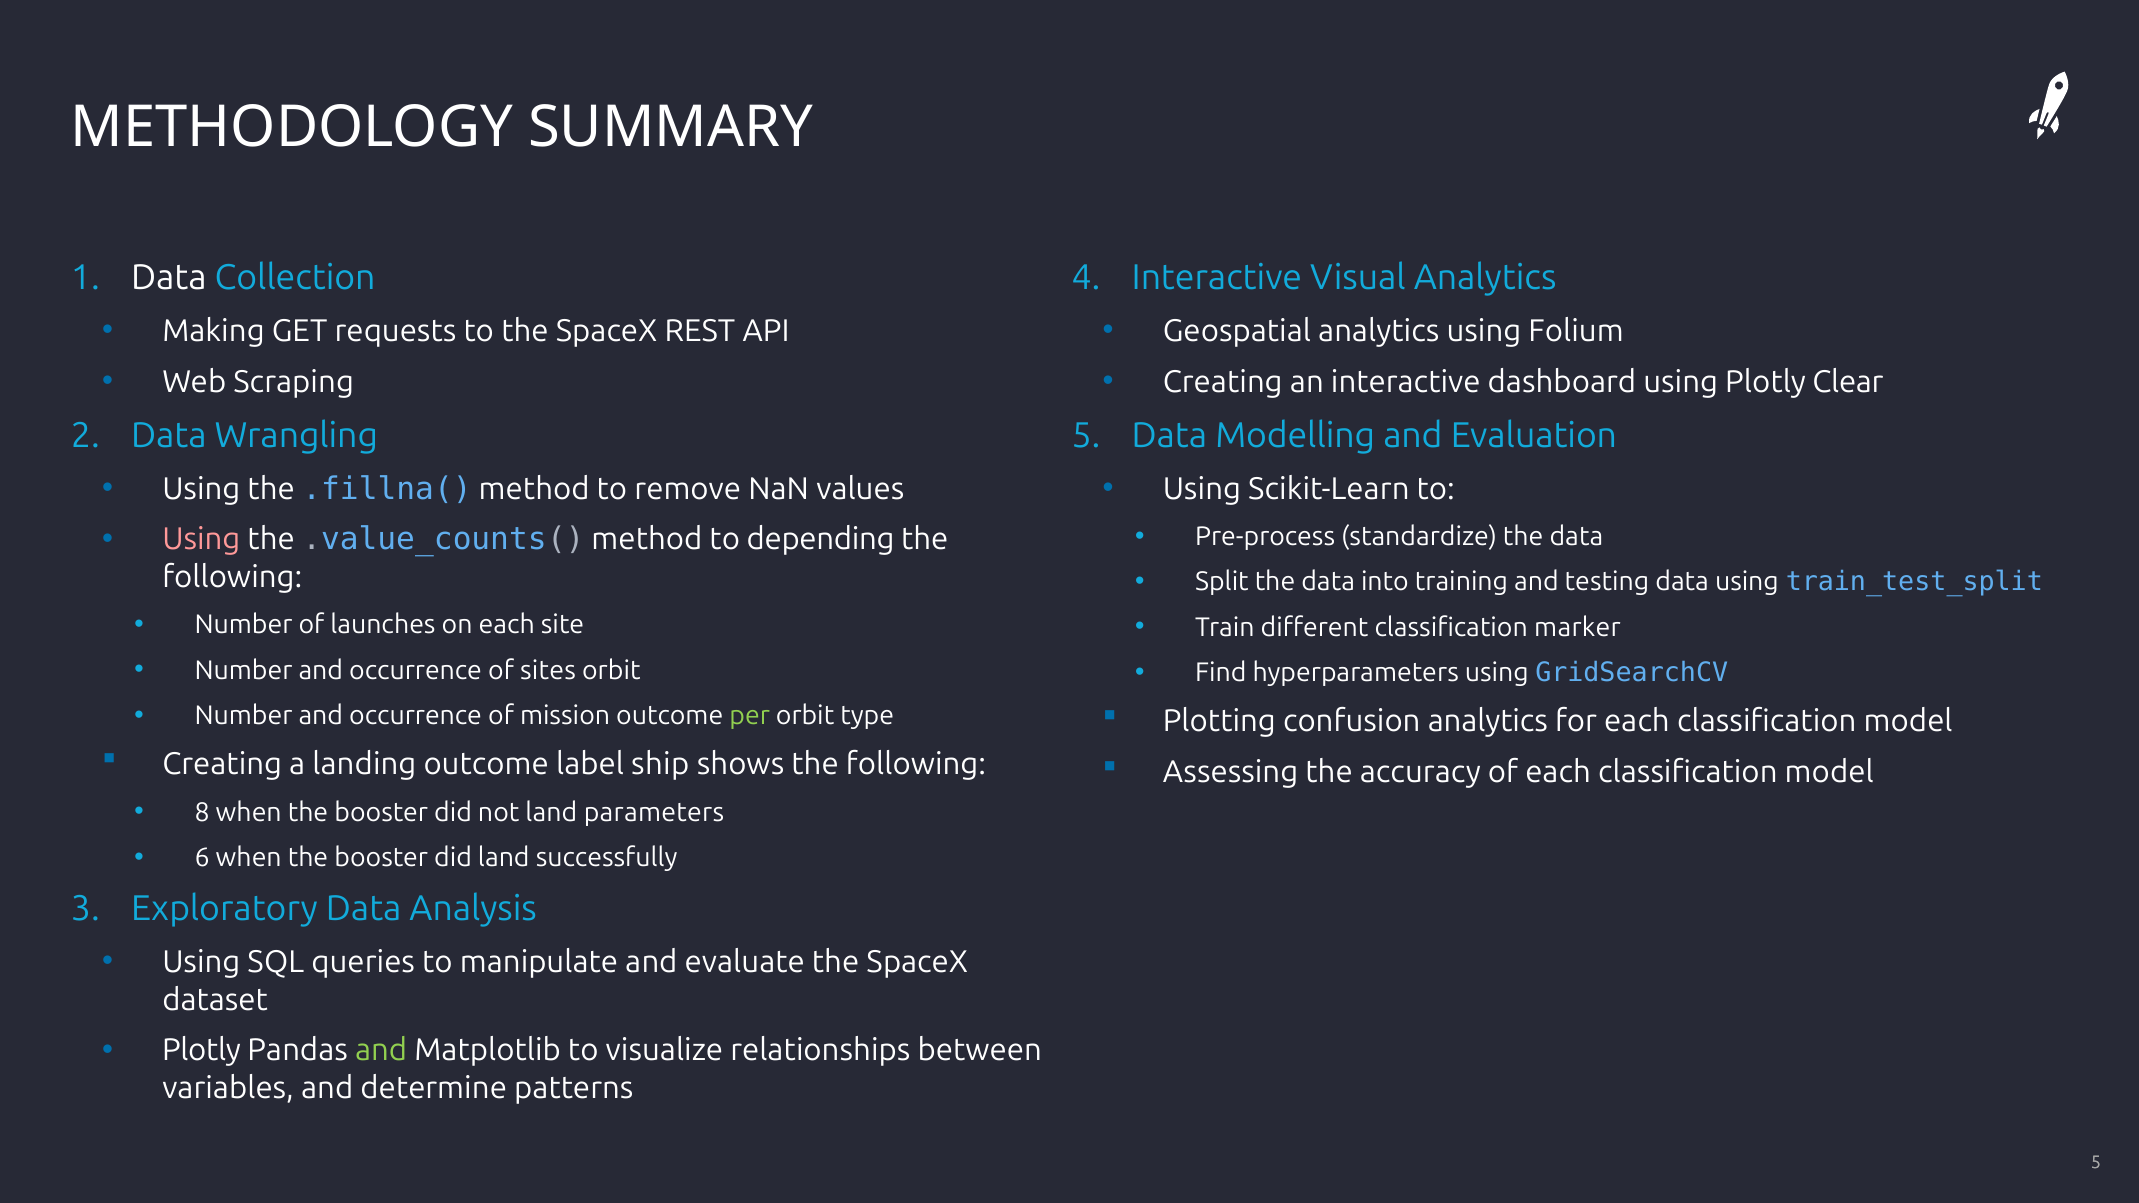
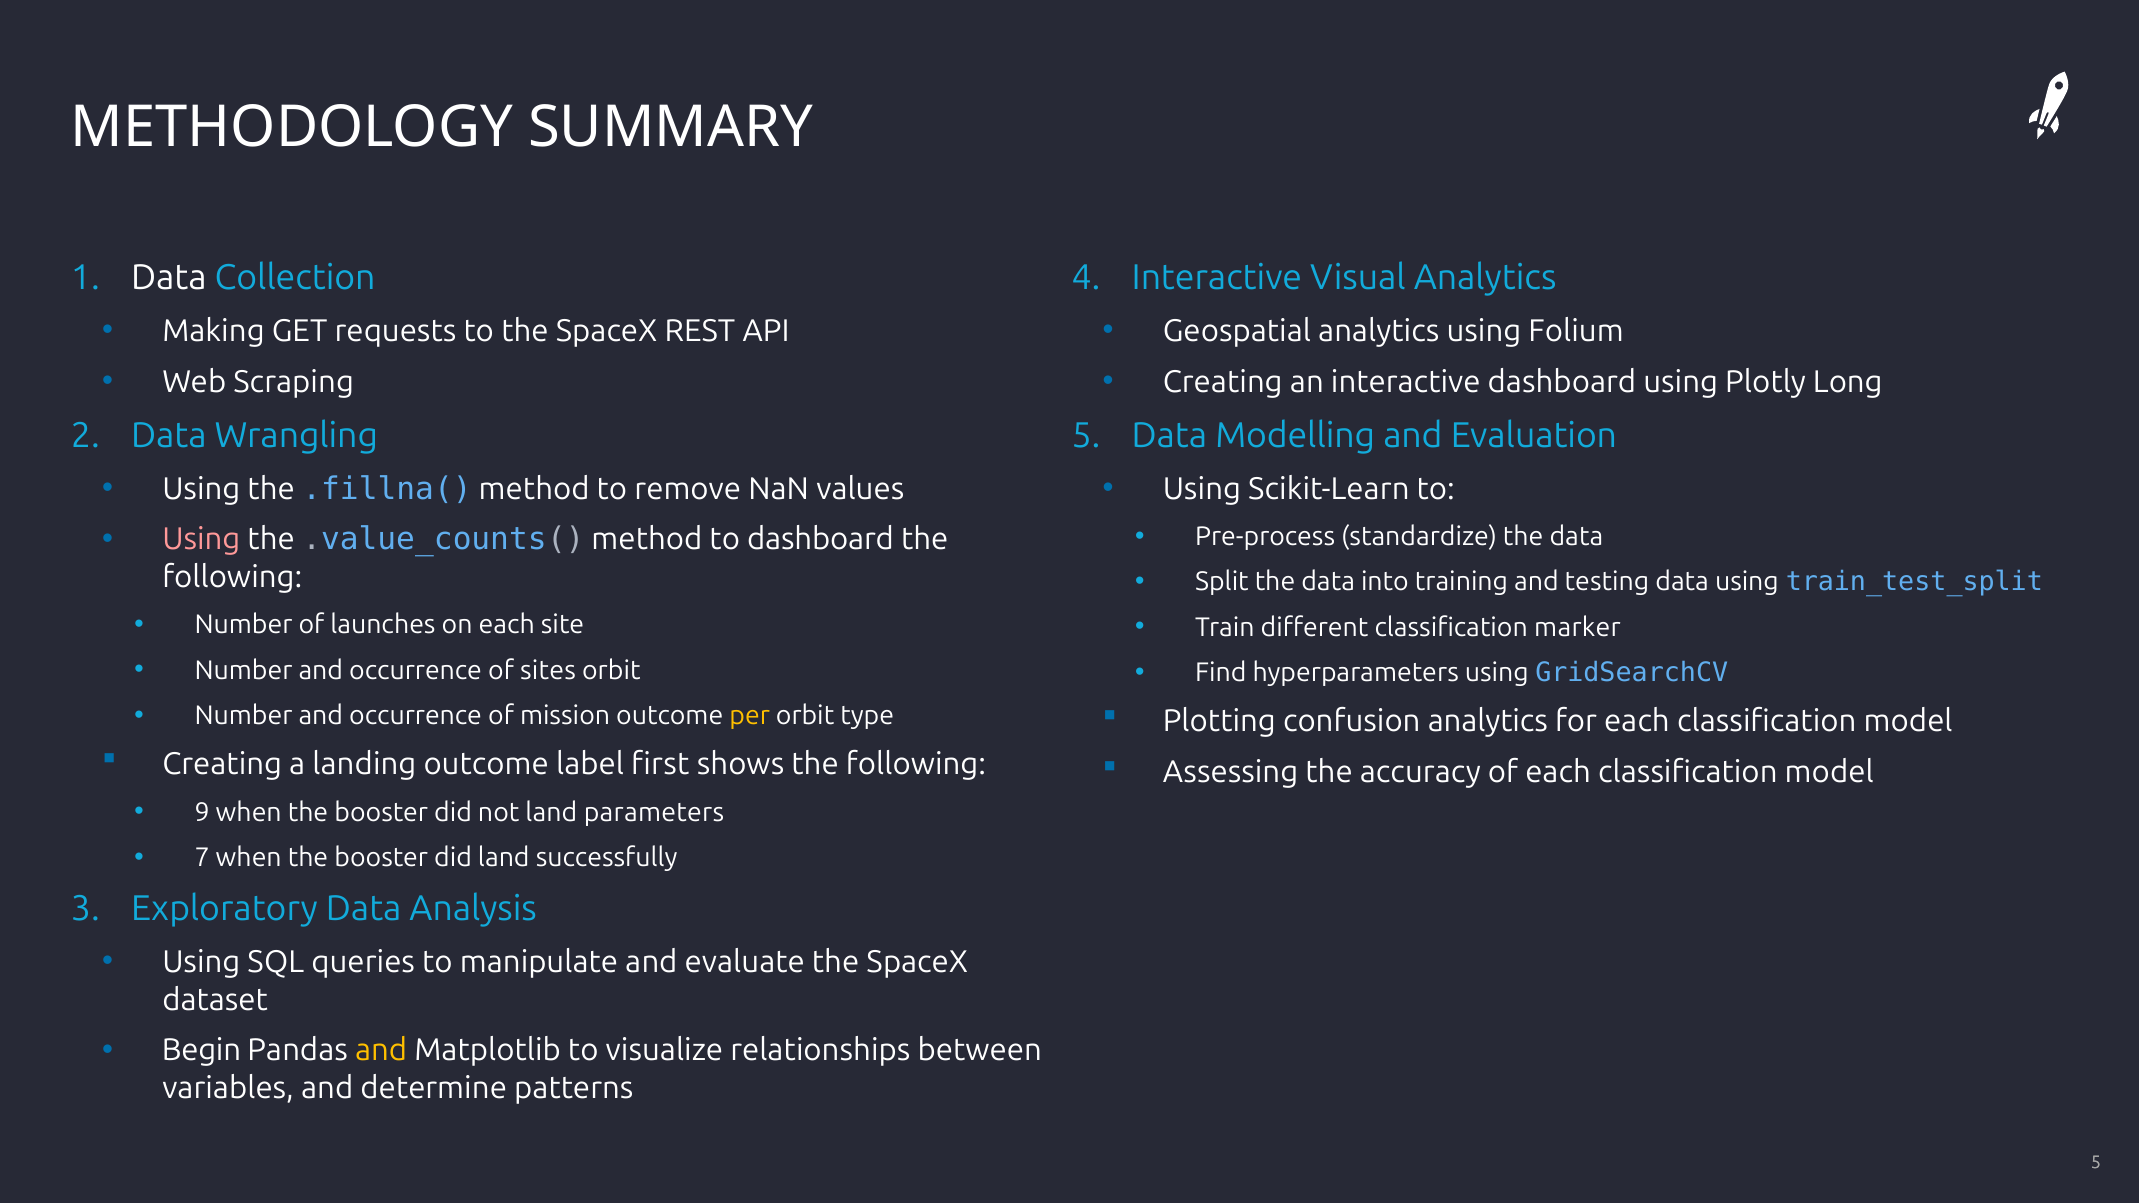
Clear: Clear -> Long (1848, 382)
to depending: depending -> dashboard (821, 540)
per colour: light green -> yellow (750, 716)
ship: ship -> first (660, 764)
8: 8 -> 9 (202, 812)
6: 6 -> 7 (202, 858)
Plotly: Plotly -> Begin (202, 1051)
and colour: light green -> yellow (381, 1051)
